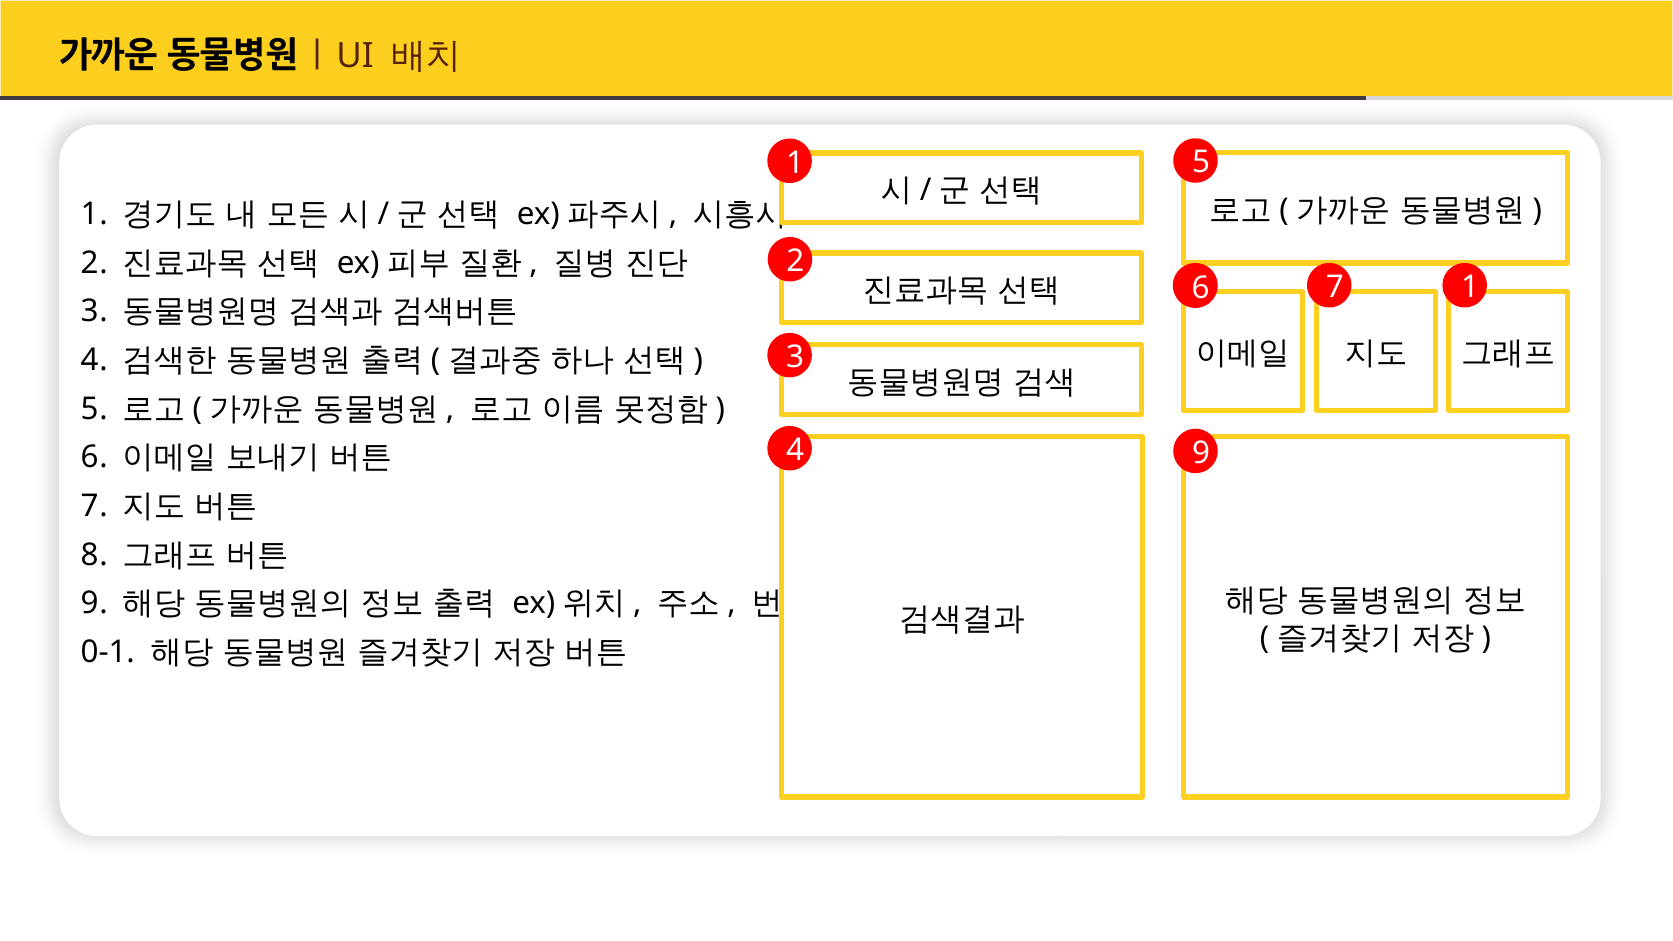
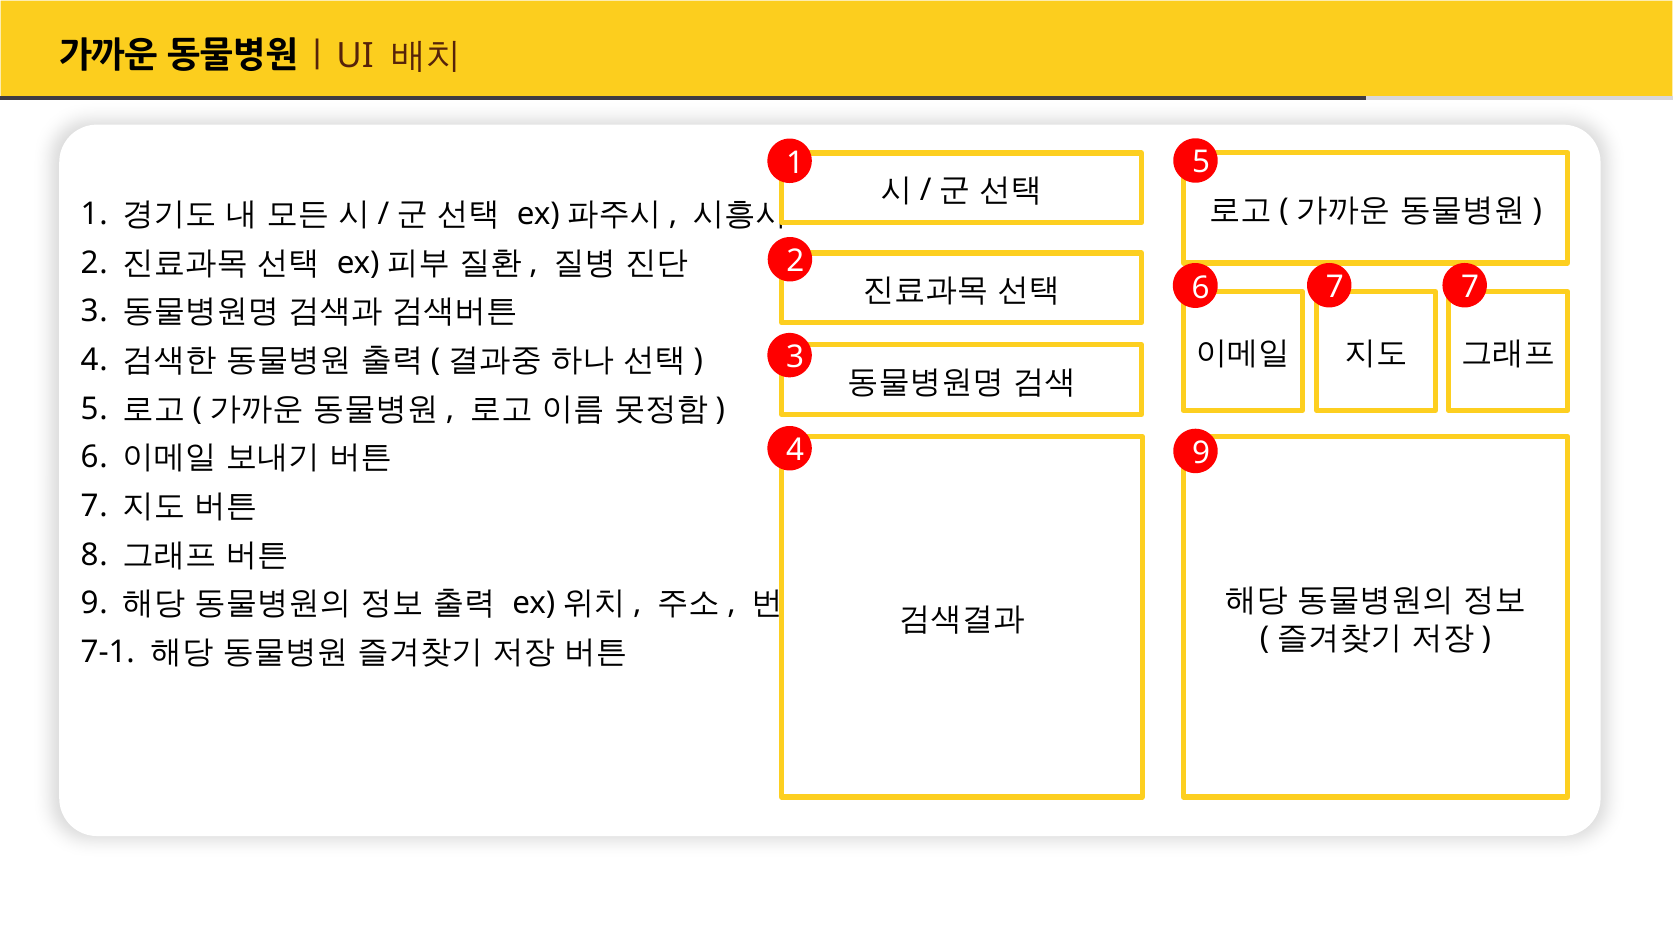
6 1: 1 -> 7 (1470, 287)
0-1: 0-1 -> 7-1 (108, 652)
